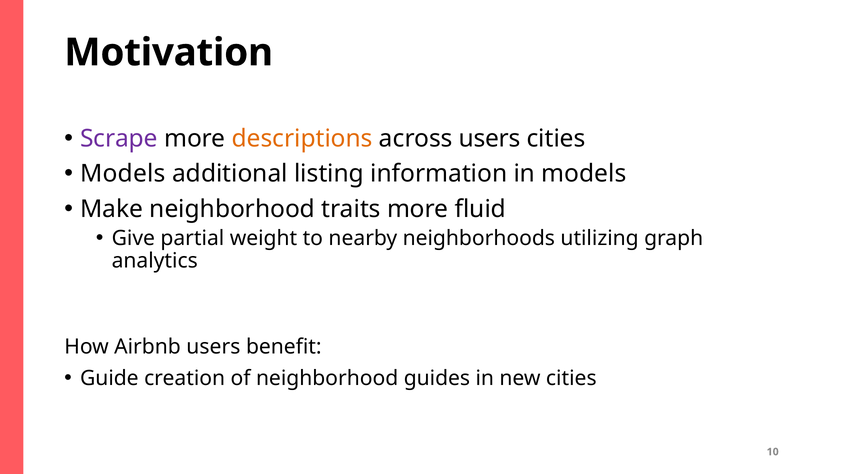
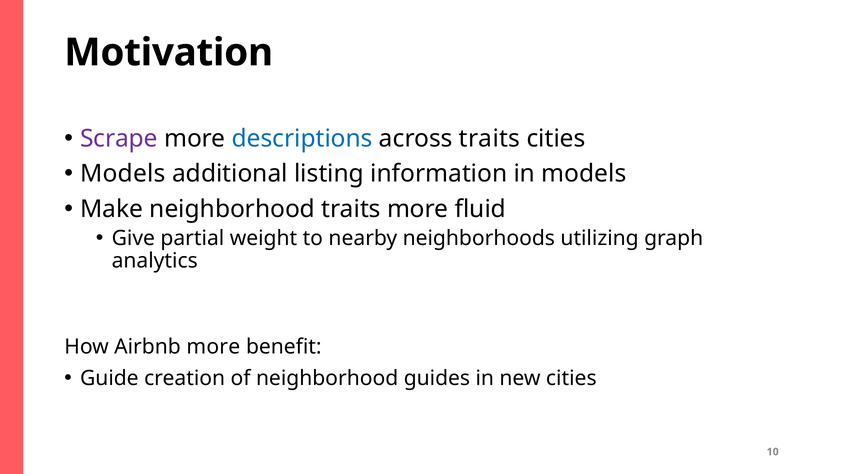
descriptions colour: orange -> blue (302, 139)
across users: users -> traits (490, 139)
Airbnb users: users -> more (213, 347)
